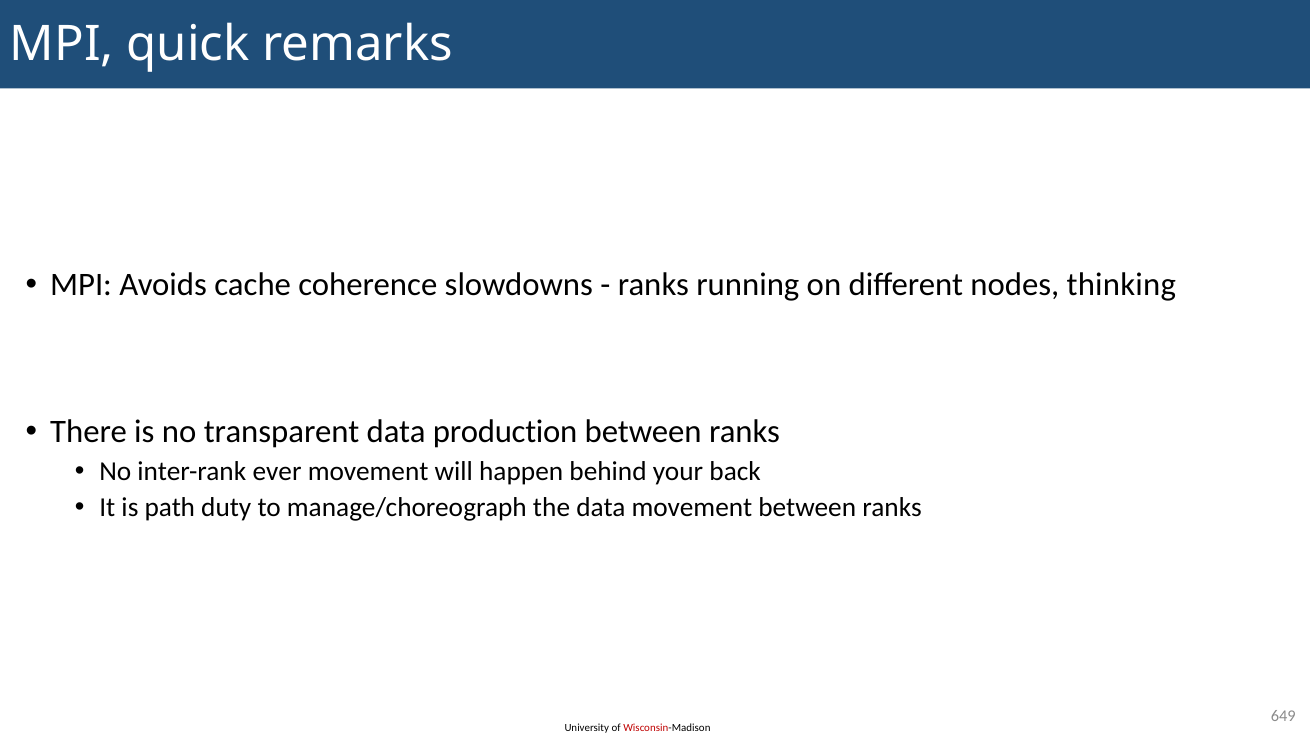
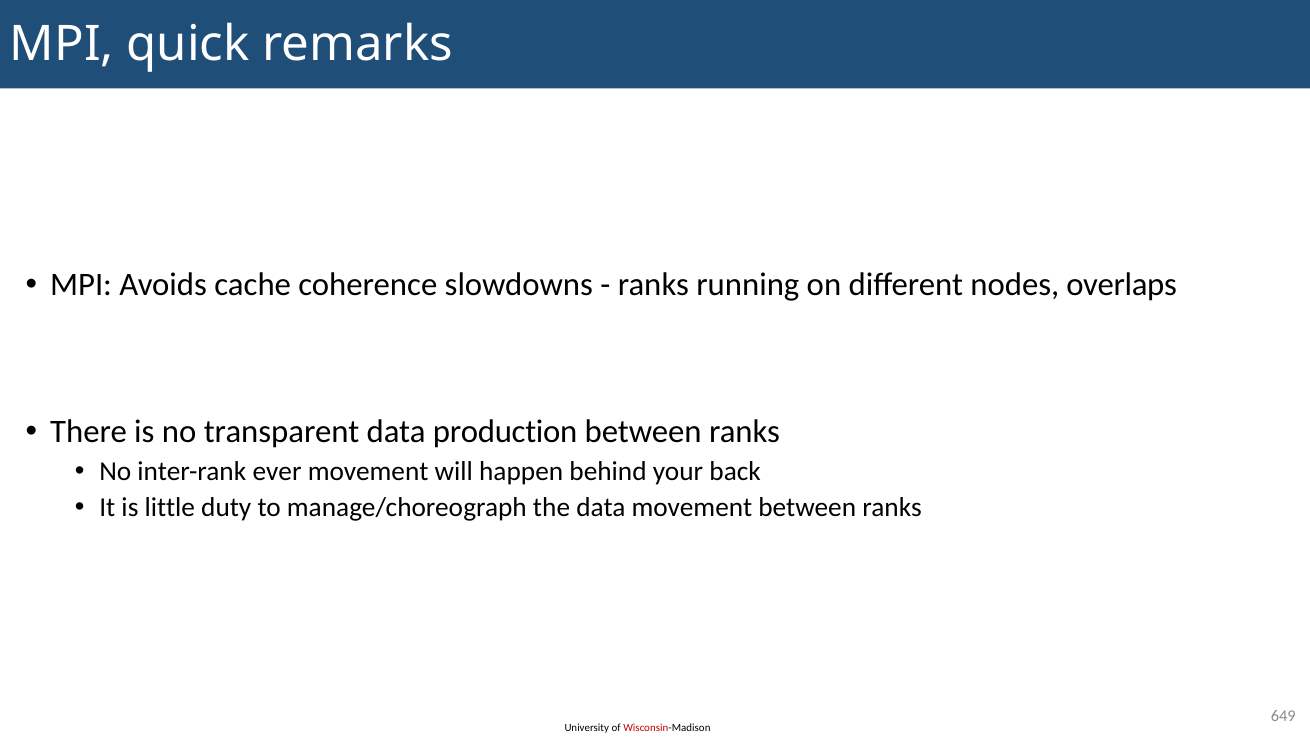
thinking: thinking -> overlaps (1122, 285)
path: path -> little (170, 508)
